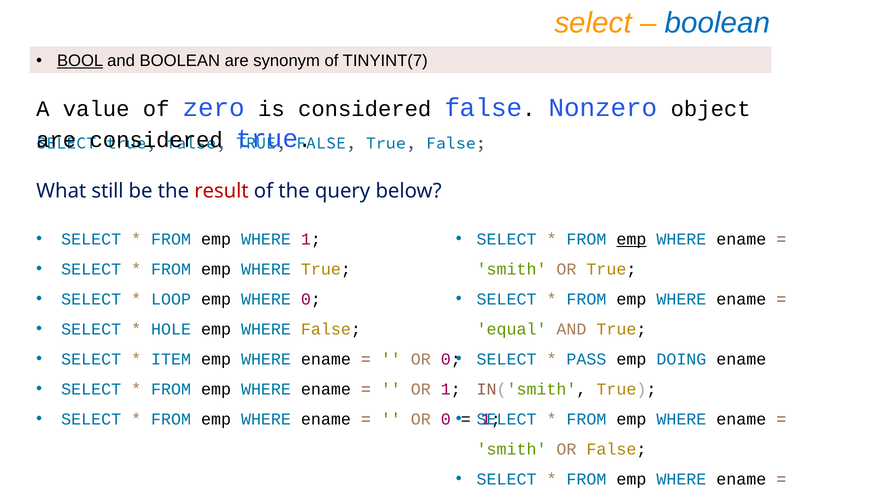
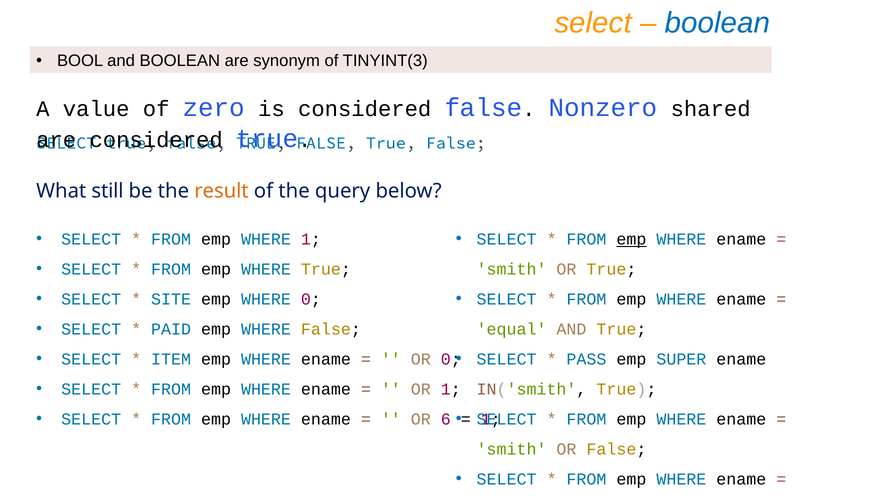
BOOL underline: present -> none (80, 61)
TINYINT(7: TINYINT(7 -> TINYINT(3 (385, 61)
object: object -> shared (711, 109)
result colour: red -> orange (221, 191)
LOOP: LOOP -> SITE (171, 299)
HOLE: HOLE -> PAID (171, 329)
DOING: DOING -> SUPER (681, 359)
0: 0 -> 6 (446, 419)
